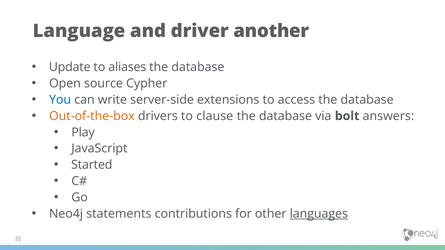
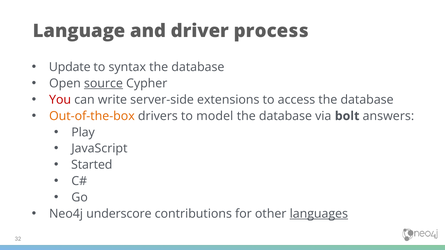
another: another -> process (271, 31)
aliases: aliases -> syntax (127, 67)
source underline: none -> present (103, 84)
You colour: blue -> red (60, 100)
clause: clause -> model (215, 116)
statements: statements -> underscore (119, 214)
